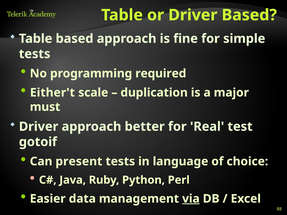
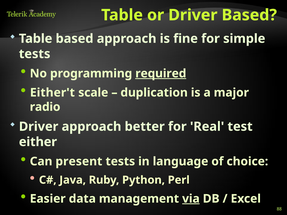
required underline: none -> present (161, 74)
must: must -> radio (45, 107)
gotoif: gotoif -> either (38, 142)
